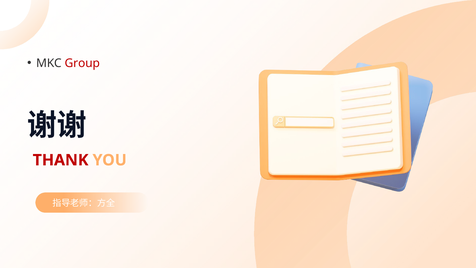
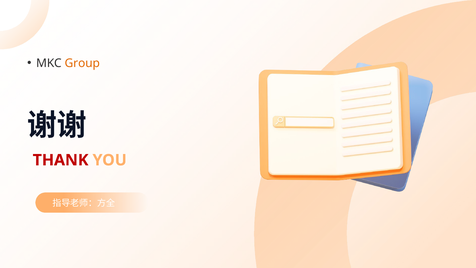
Group colour: red -> orange (82, 63)
